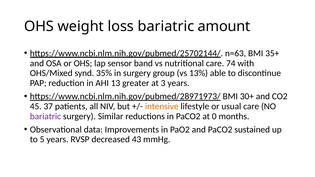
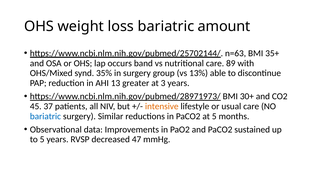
sensor: sensor -> occurs (120, 63)
74: 74 -> 89 (231, 63)
bariatric colour: purple -> blue (45, 116)
at 0: 0 -> 5 (214, 116)
43: 43 -> 47 (137, 140)
